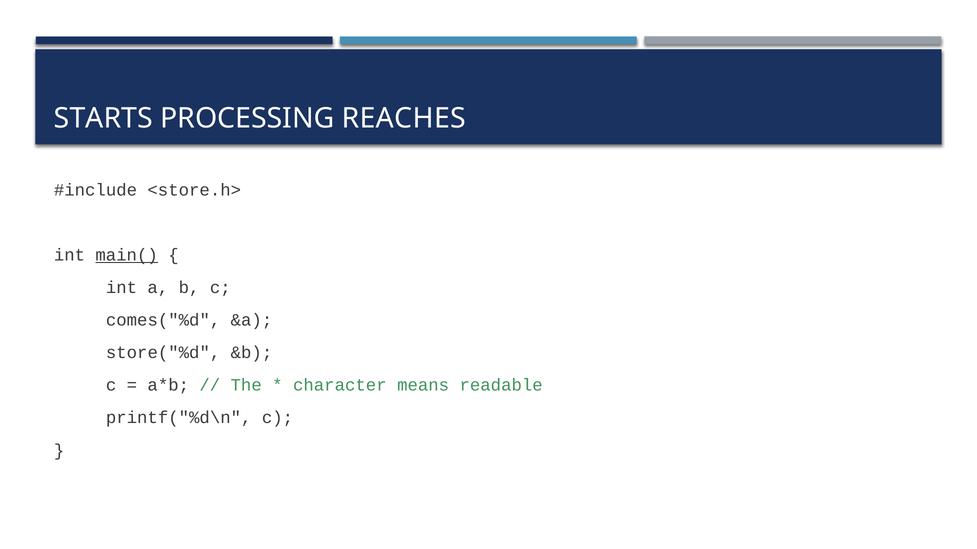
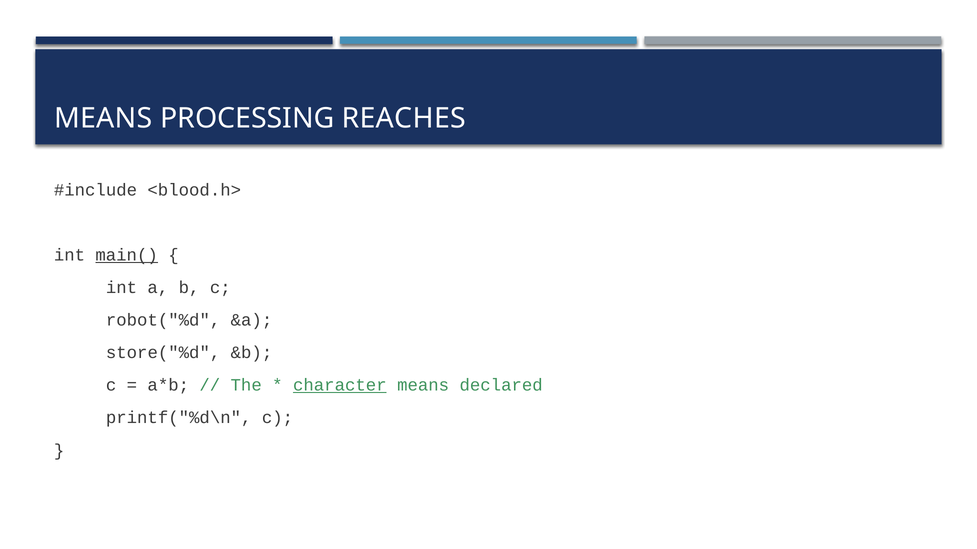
STARTS: STARTS -> MEANS (103, 119)
<store.h>: <store.h> -> <blood.h> (194, 190)
comes("%d: comes("%d -> robot("%d (163, 320)
character underline: none -> present (340, 386)
readable: readable -> declared (501, 386)
